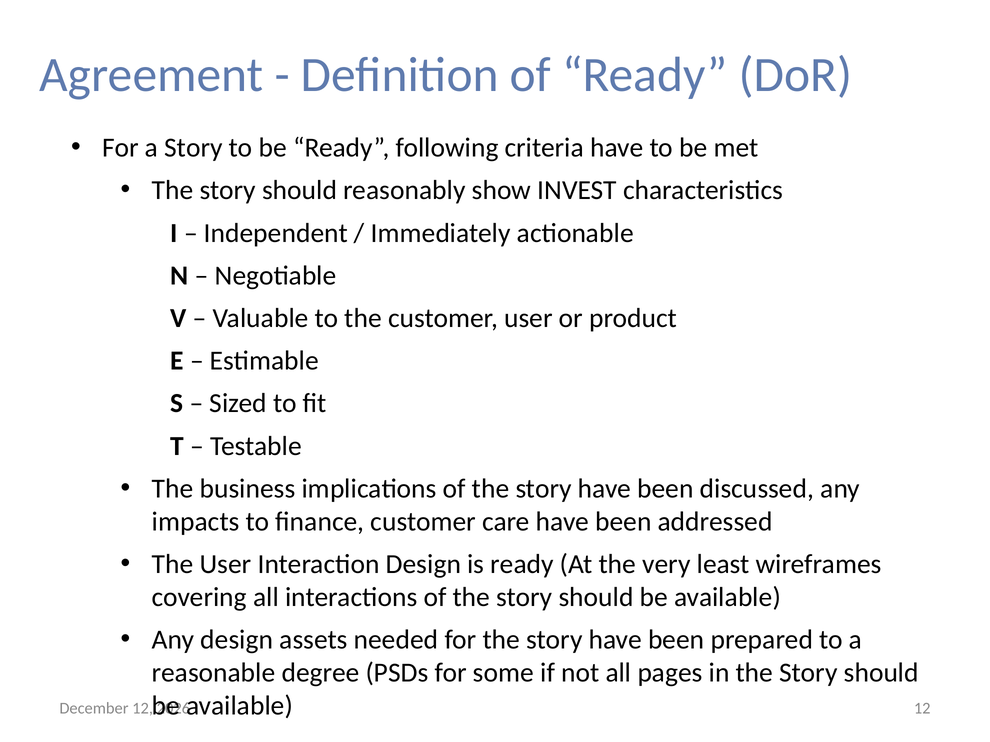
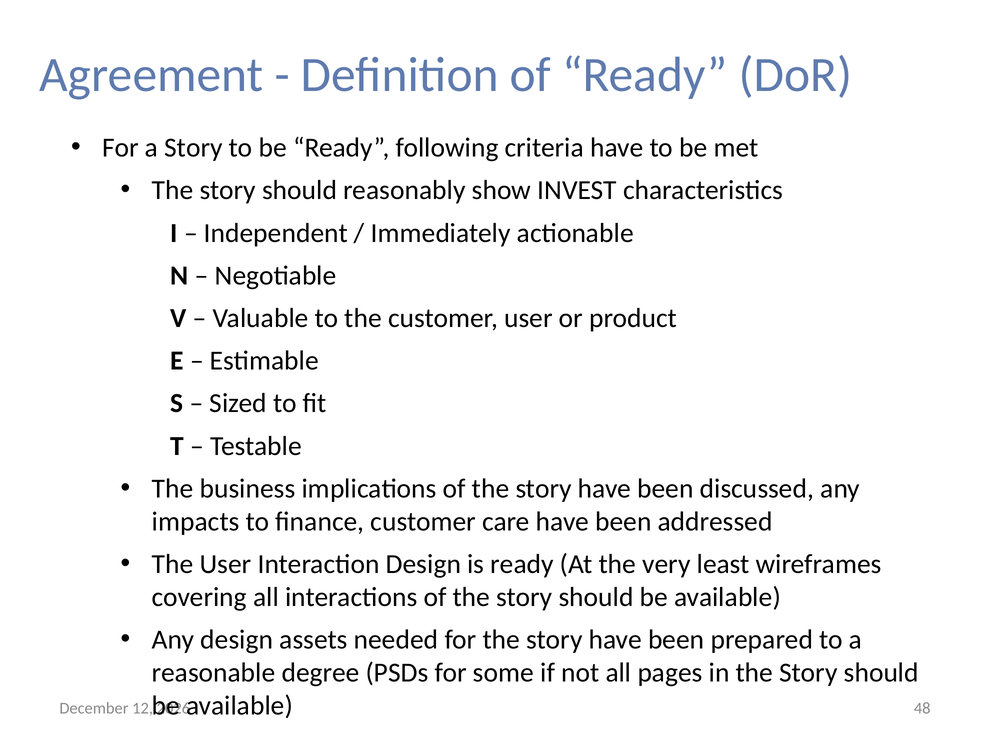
12: 12 -> 48 (922, 709)
